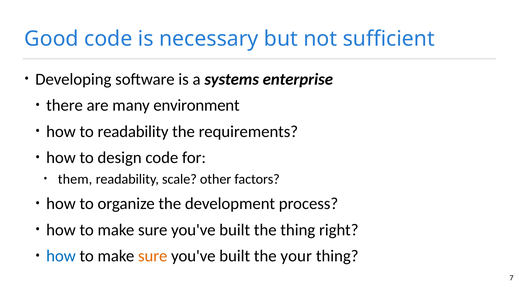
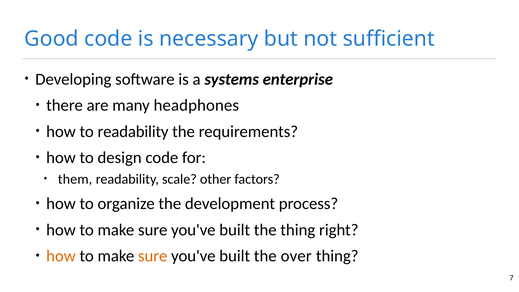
environment: environment -> headphones (196, 105)
how colour: blue -> orange (61, 256)
your: your -> over (296, 256)
